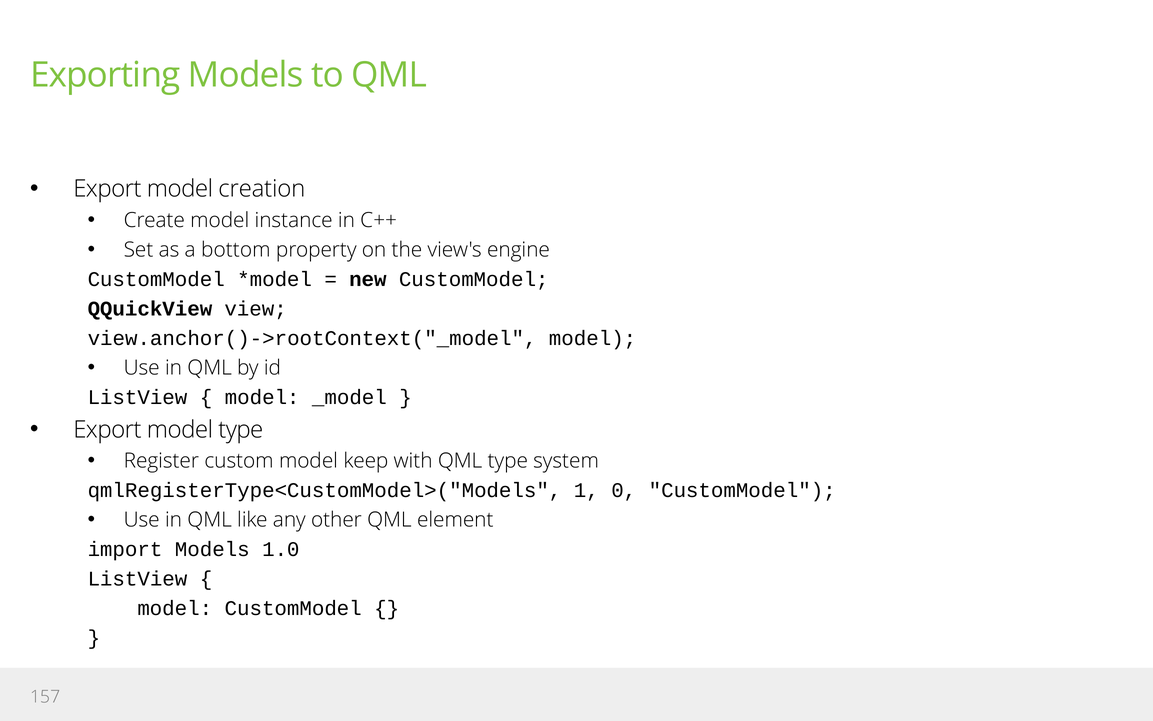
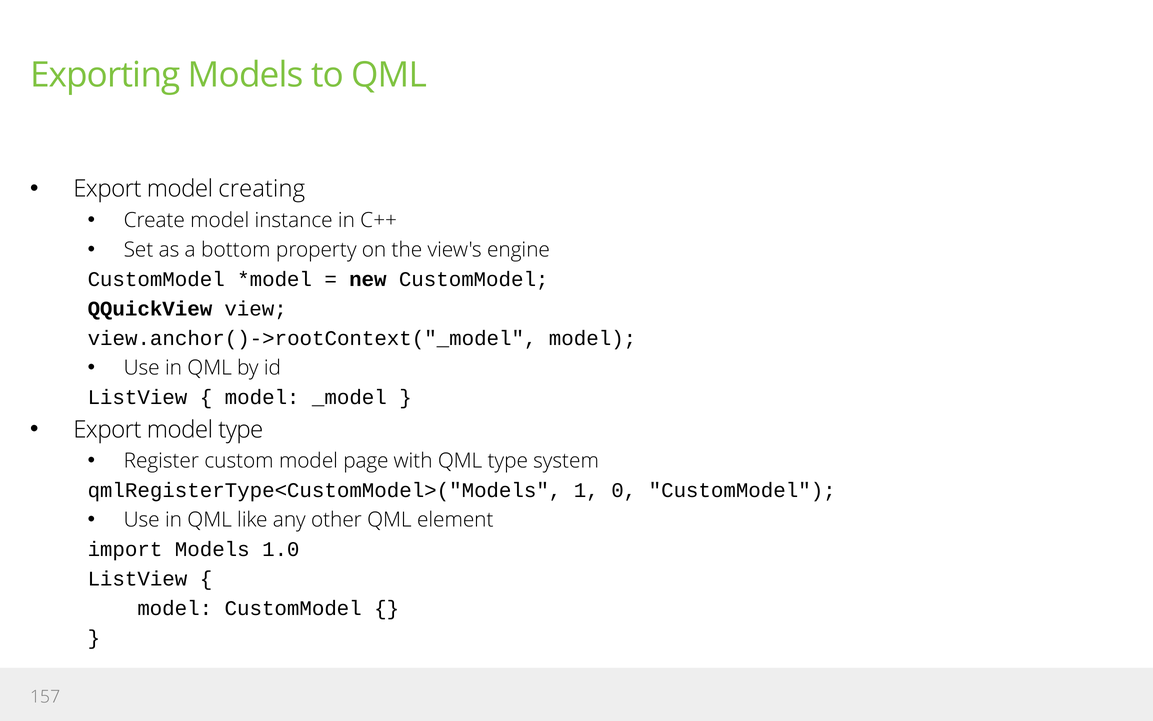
creation: creation -> creating (262, 189)
keep: keep -> page (366, 461)
